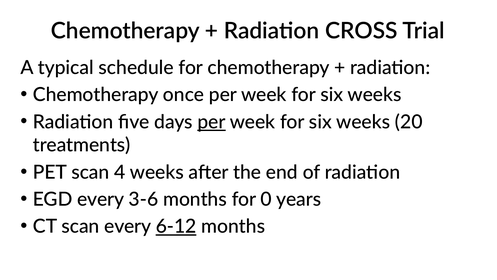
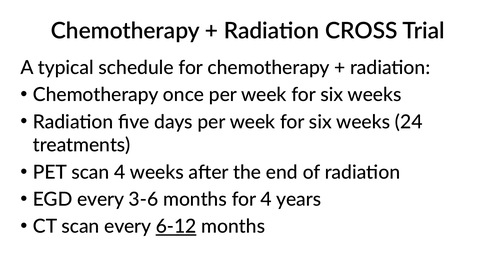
per underline: present -> none (212, 122)
20: 20 -> 24 (409, 122)
for 0: 0 -> 4 (266, 199)
